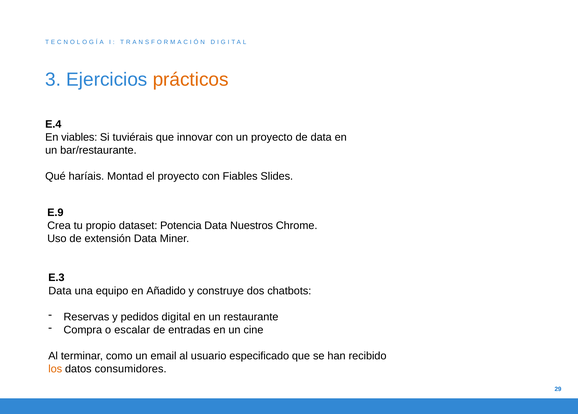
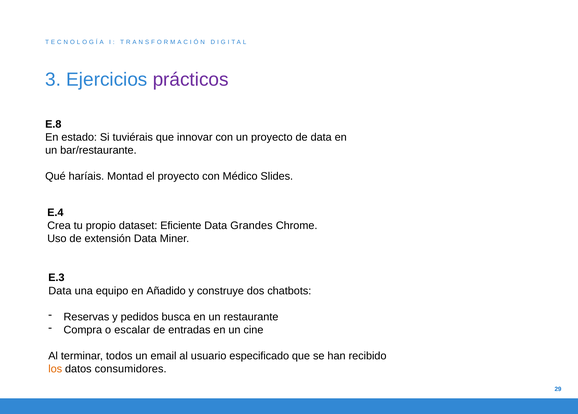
prácticos colour: orange -> purple (191, 80)
E.4: E.4 -> E.8 (53, 124)
viables: viables -> estado (79, 137)
Fiables: Fiables -> Médico (240, 176)
E.9: E.9 -> E.4 (55, 213)
Potencia: Potencia -> Eficiente (181, 226)
Nuestros: Nuestros -> Grandes (251, 226)
digital: digital -> busca (176, 317)
como: como -> todos (119, 356)
